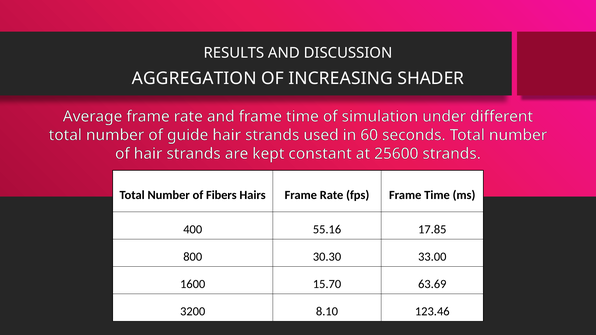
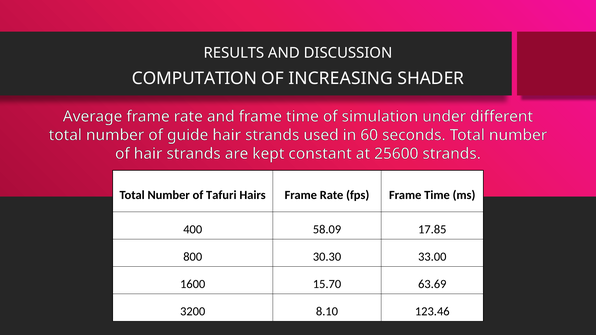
AGGREGATION: AGGREGATION -> COMPUTATION (194, 79)
Fibers: Fibers -> Tafuri (221, 195)
55.16: 55.16 -> 58.09 (327, 230)
